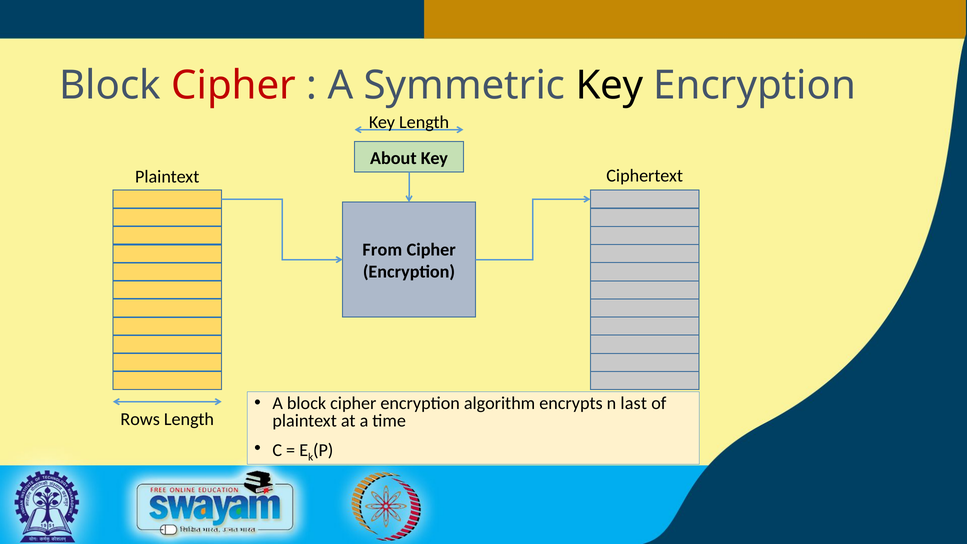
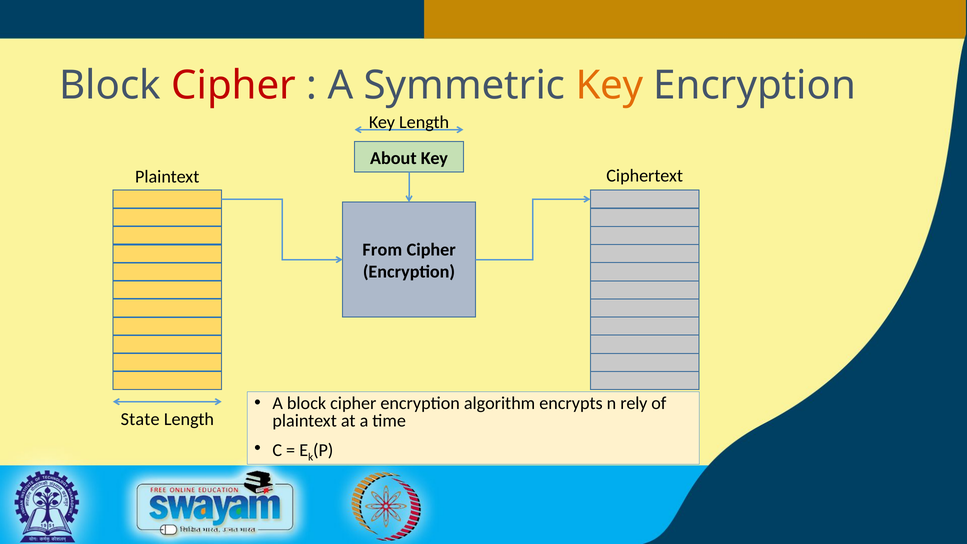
Key colour: black -> orange (609, 86)
last: last -> rely (634, 403)
Rows: Rows -> State (140, 419)
